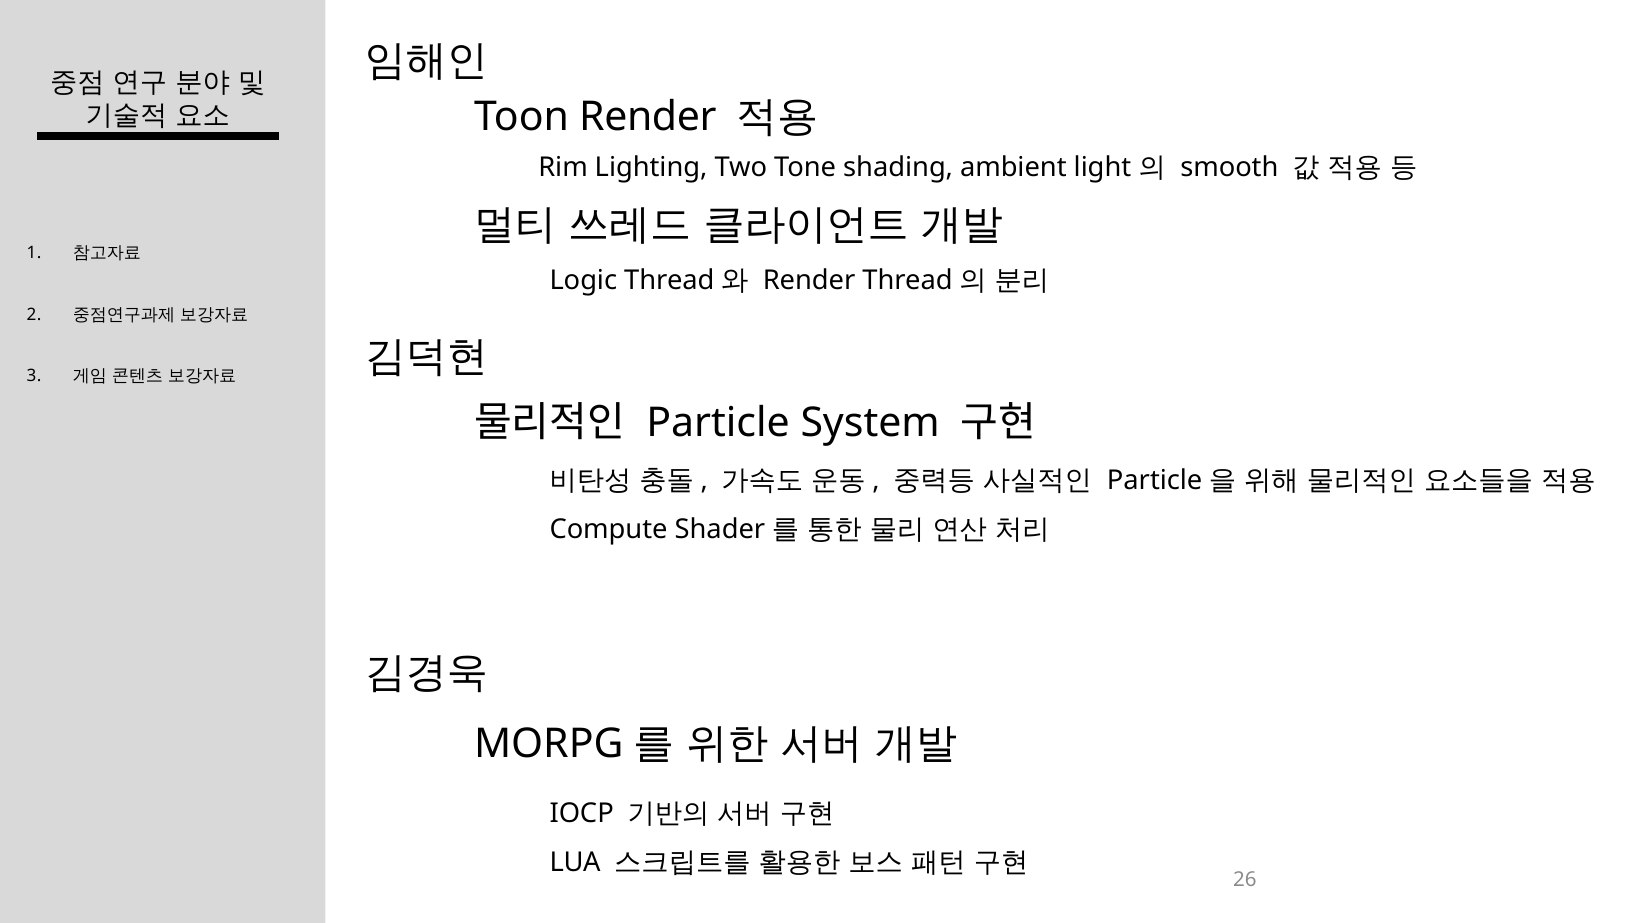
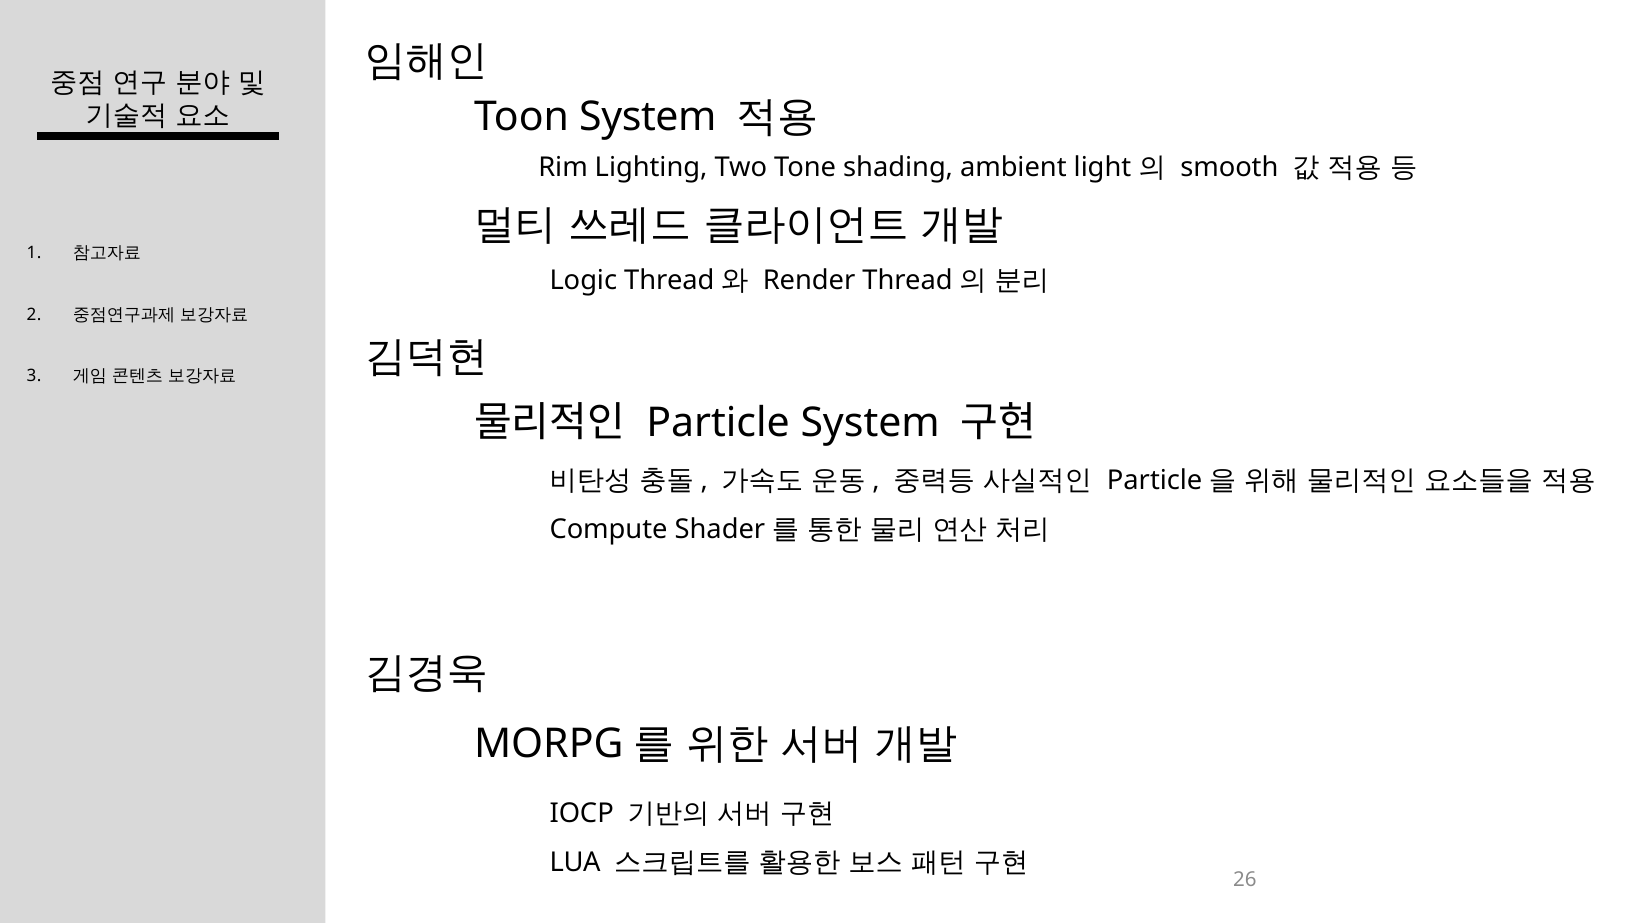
Toon Render: Render -> System (648, 117)
